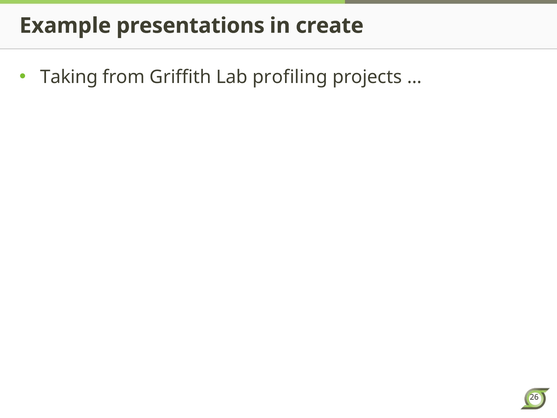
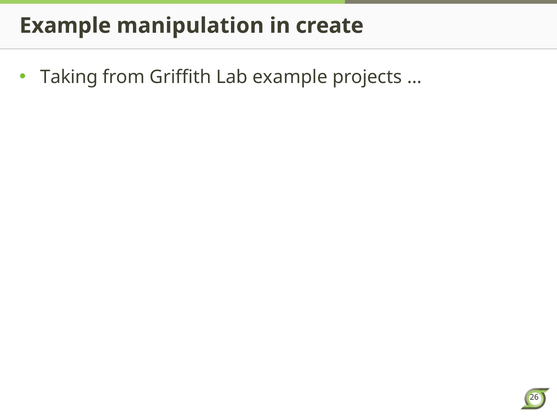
presentations: presentations -> manipulation (190, 26)
Lab profiling: profiling -> example (290, 77)
